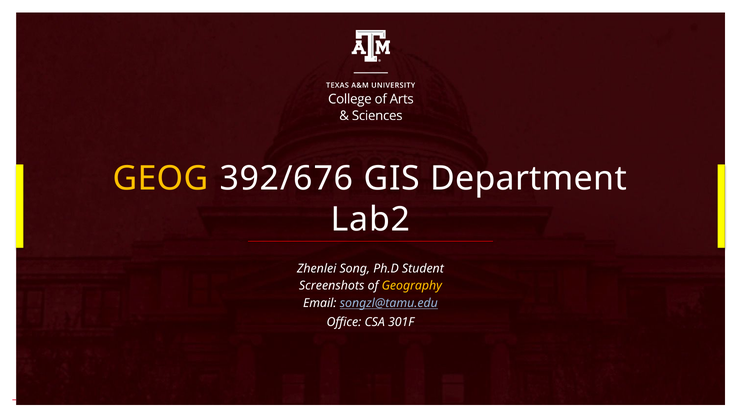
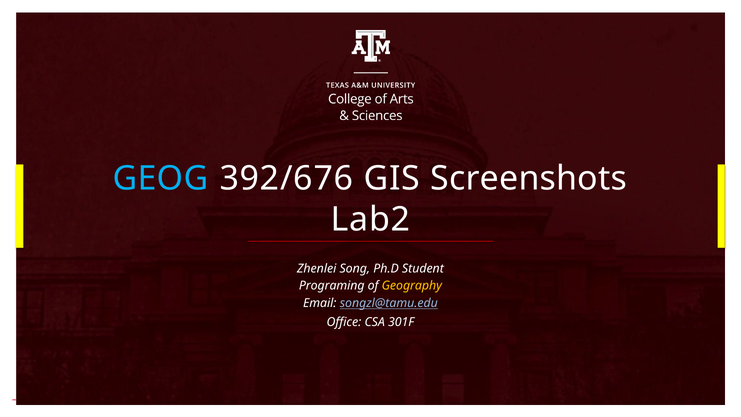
GEOG colour: yellow -> light blue (161, 179)
Department: Department -> Screenshots (529, 179)
Screenshots: Screenshots -> Programing (332, 286)
